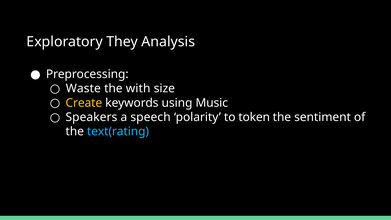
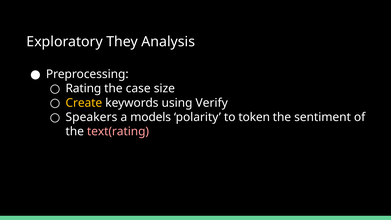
Waste: Waste -> Rating (83, 89)
with: with -> case (138, 89)
Music: Music -> Verify (212, 103)
speech: speech -> models (151, 117)
text(rating colour: light blue -> pink (118, 132)
